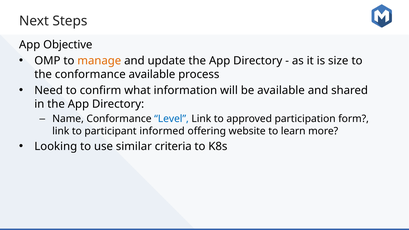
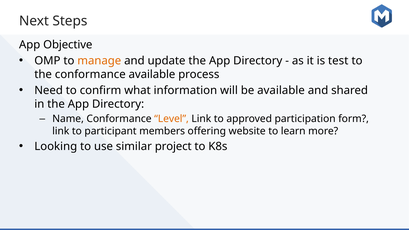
size: size -> test (338, 61)
Level colour: blue -> orange (172, 119)
informed: informed -> members (162, 131)
criteria: criteria -> project (173, 147)
